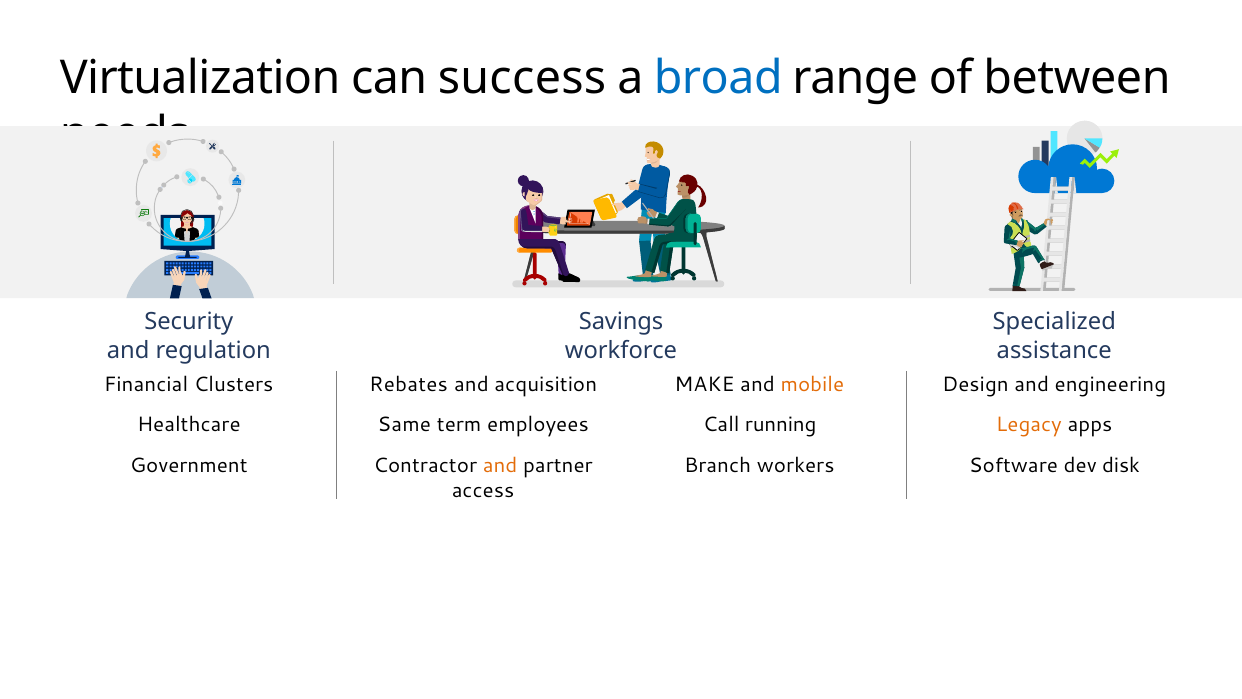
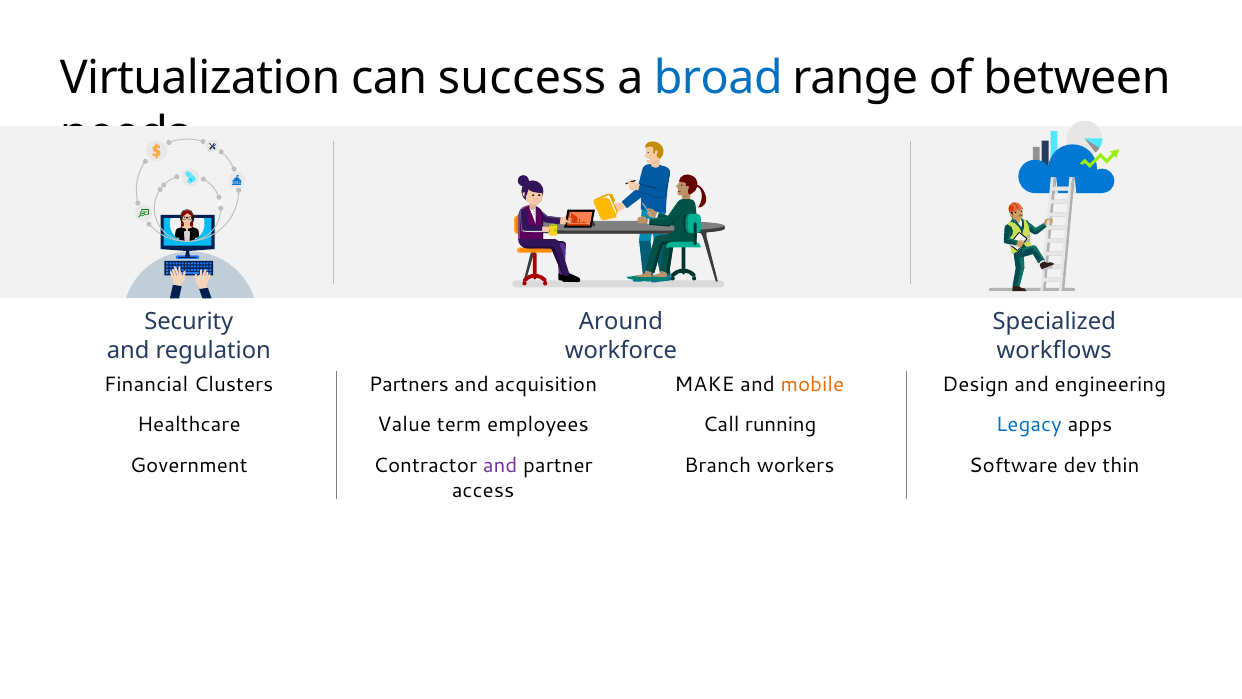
Savings: Savings -> Around (621, 322)
assistance: assistance -> workflows (1054, 350)
Rebates: Rebates -> Partners (409, 384)
Same: Same -> Value (404, 425)
Legacy colour: orange -> blue (1029, 425)
and colour: orange -> purple (500, 465)
disk: disk -> thin (1121, 465)
